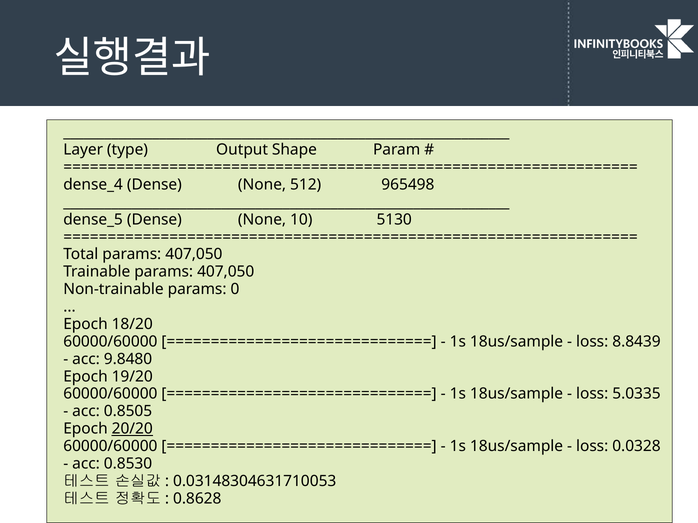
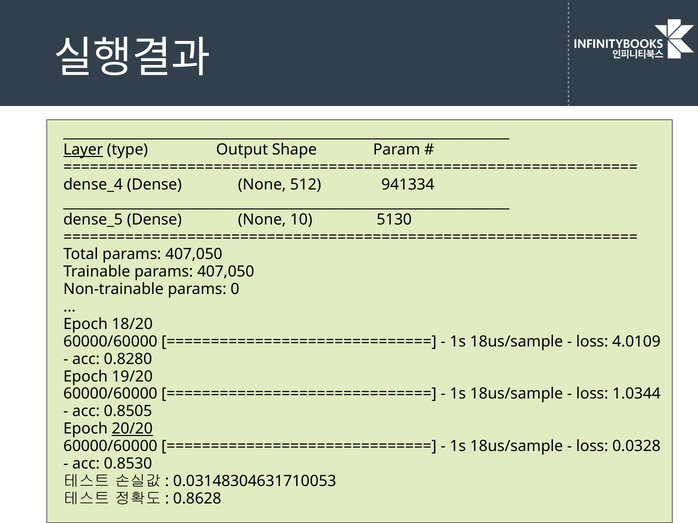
Layer underline: none -> present (83, 150)
965498: 965498 -> 941334 (408, 185)
8.8439: 8.8439 -> 4.0109 (636, 342)
9.8480: 9.8480 -> 0.8280 (128, 359)
5.0335: 5.0335 -> 1.0344 (636, 394)
